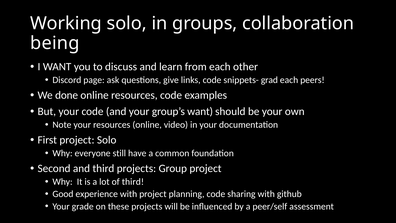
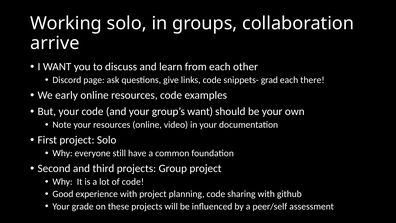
being: being -> arrive (55, 43)
peers: peers -> there (312, 80)
done: done -> early (66, 95)
of third: third -> code (133, 182)
